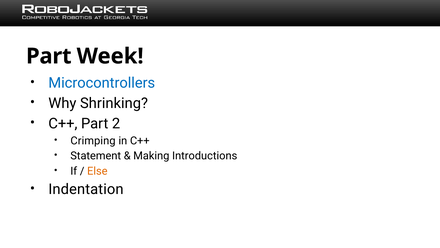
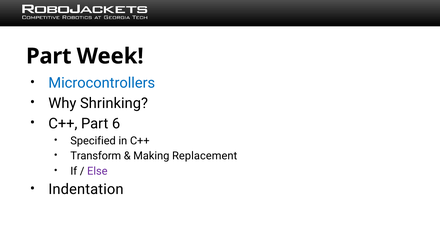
2: 2 -> 6 (116, 123)
Crimping: Crimping -> Specified (93, 140)
Statement: Statement -> Transform (96, 156)
Introductions: Introductions -> Replacement (205, 156)
Else colour: orange -> purple (97, 171)
